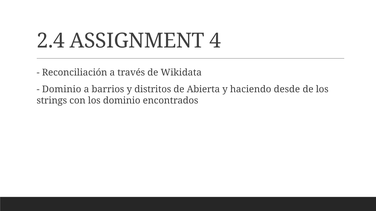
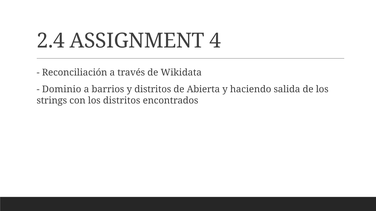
desde: desde -> salida (287, 89)
los dominio: dominio -> distritos (122, 101)
